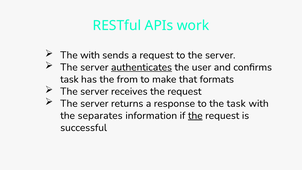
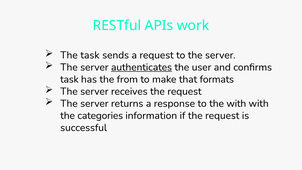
The with: with -> task (90, 55)
the task: task -> with (236, 103)
separates: separates -> categories (100, 115)
the underline: present -> none (195, 115)
